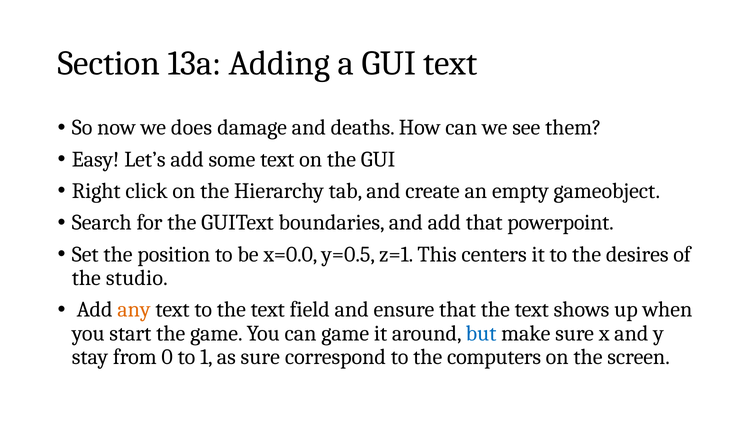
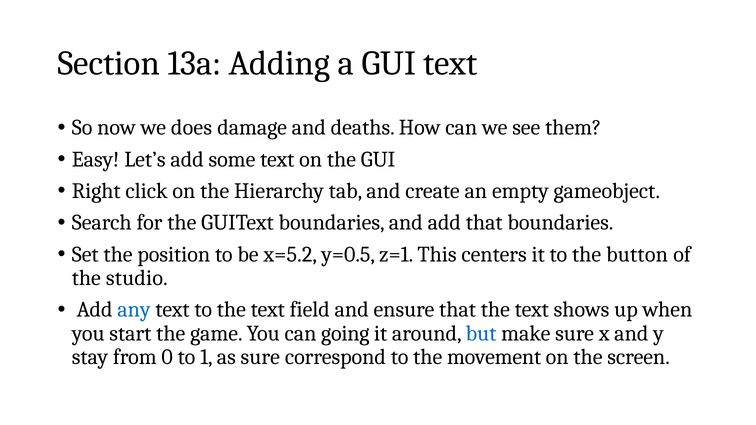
that powerpoint: powerpoint -> boundaries (560, 223)
x=0.0: x=0.0 -> x=5.2 (290, 254)
desires: desires -> button (637, 254)
any colour: orange -> blue (134, 310)
can game: game -> going (345, 334)
computers: computers -> movement (494, 357)
